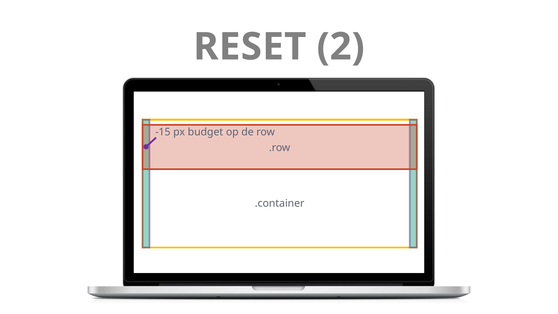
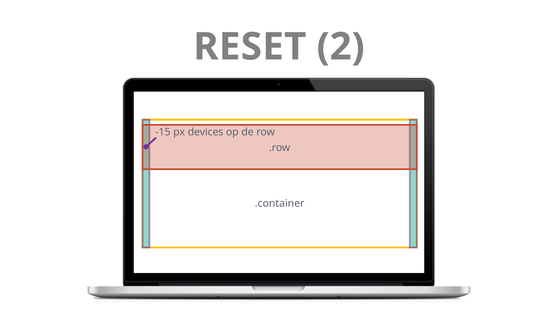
budget: budget -> devices (206, 132)
